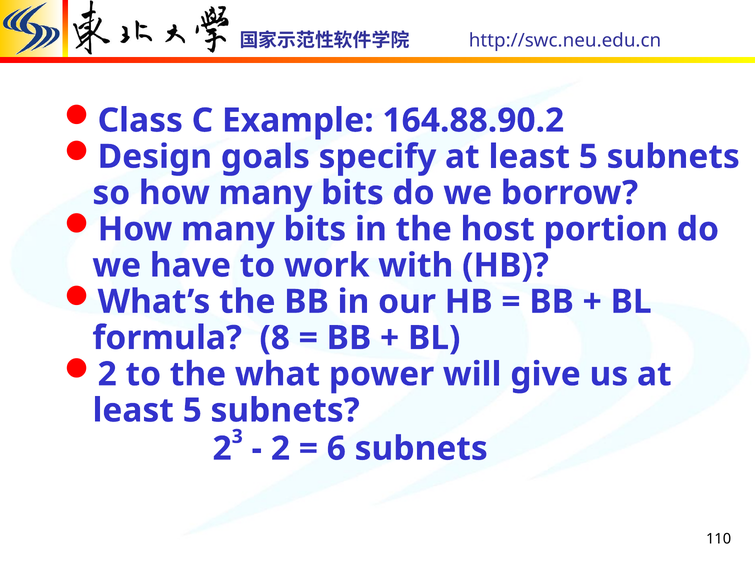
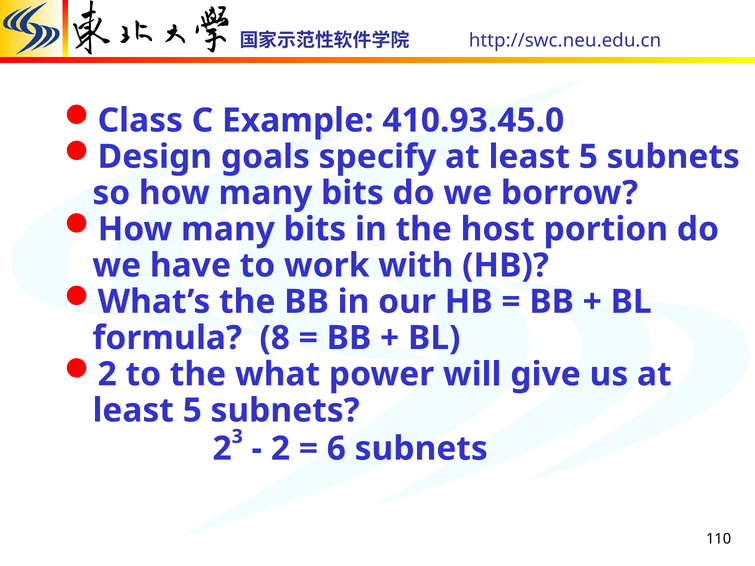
164.88.90.2: 164.88.90.2 -> 410.93.45.0 (473, 121)
